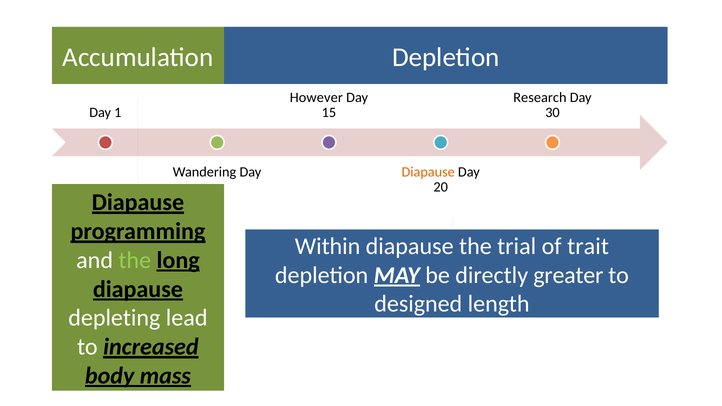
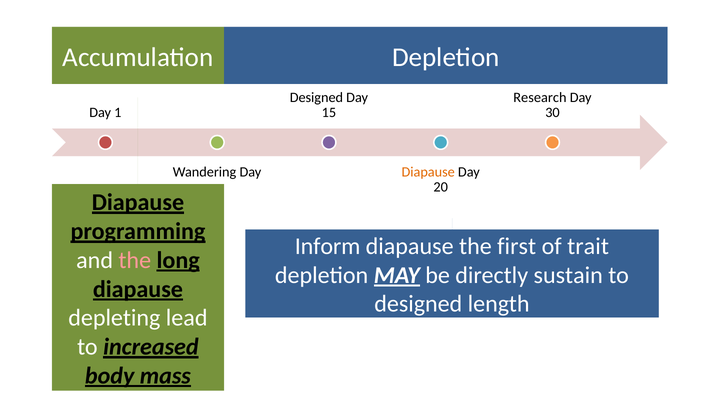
However: However -> Designed (316, 97)
Within: Within -> Inform (328, 246)
trial: trial -> first (517, 246)
the colour: light green -> pink (135, 260)
greater: greater -> sustain (568, 275)
